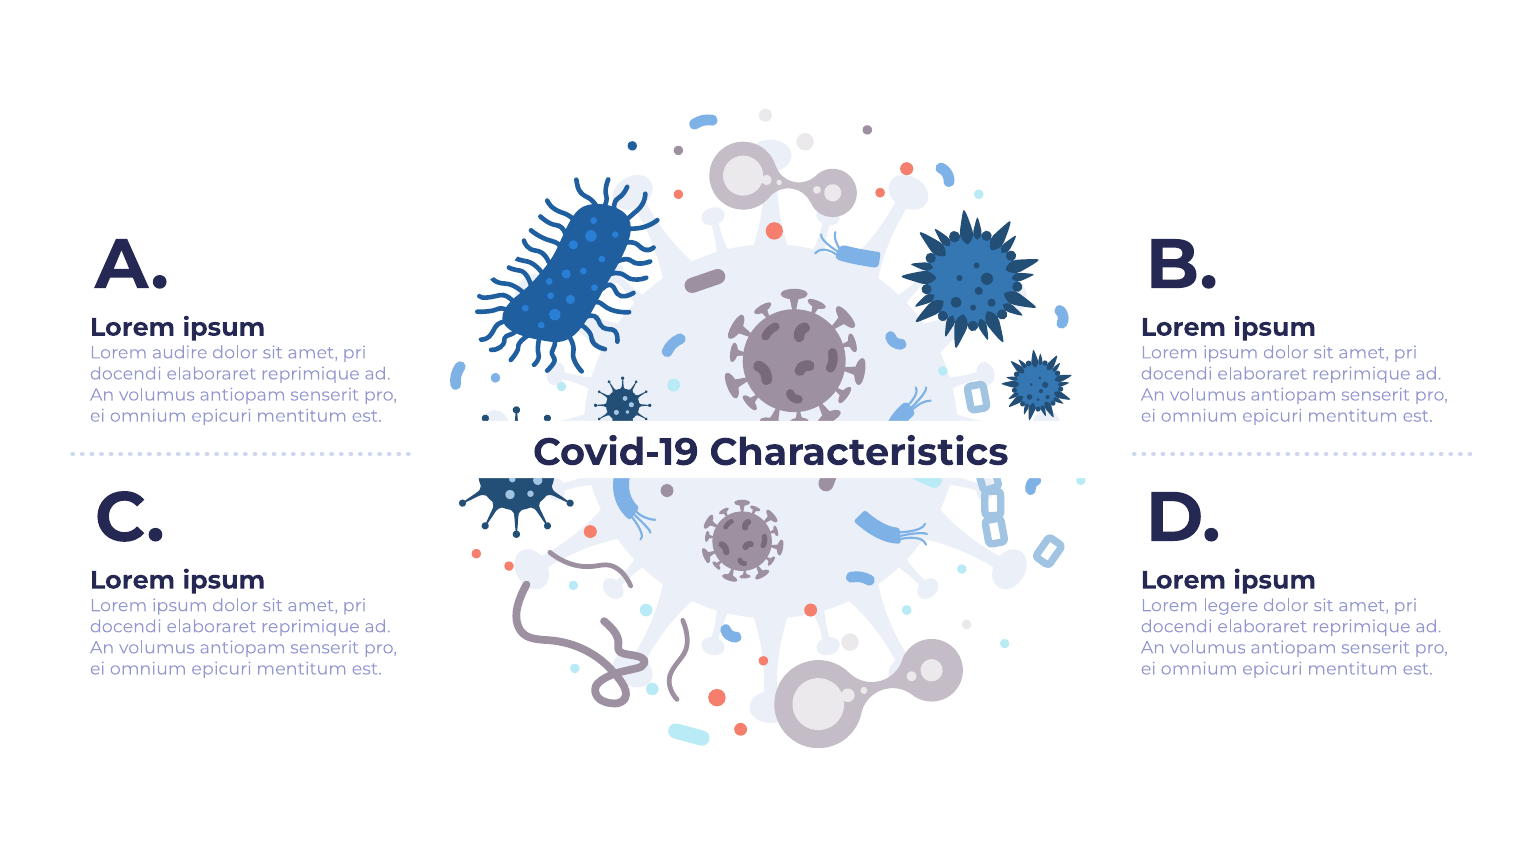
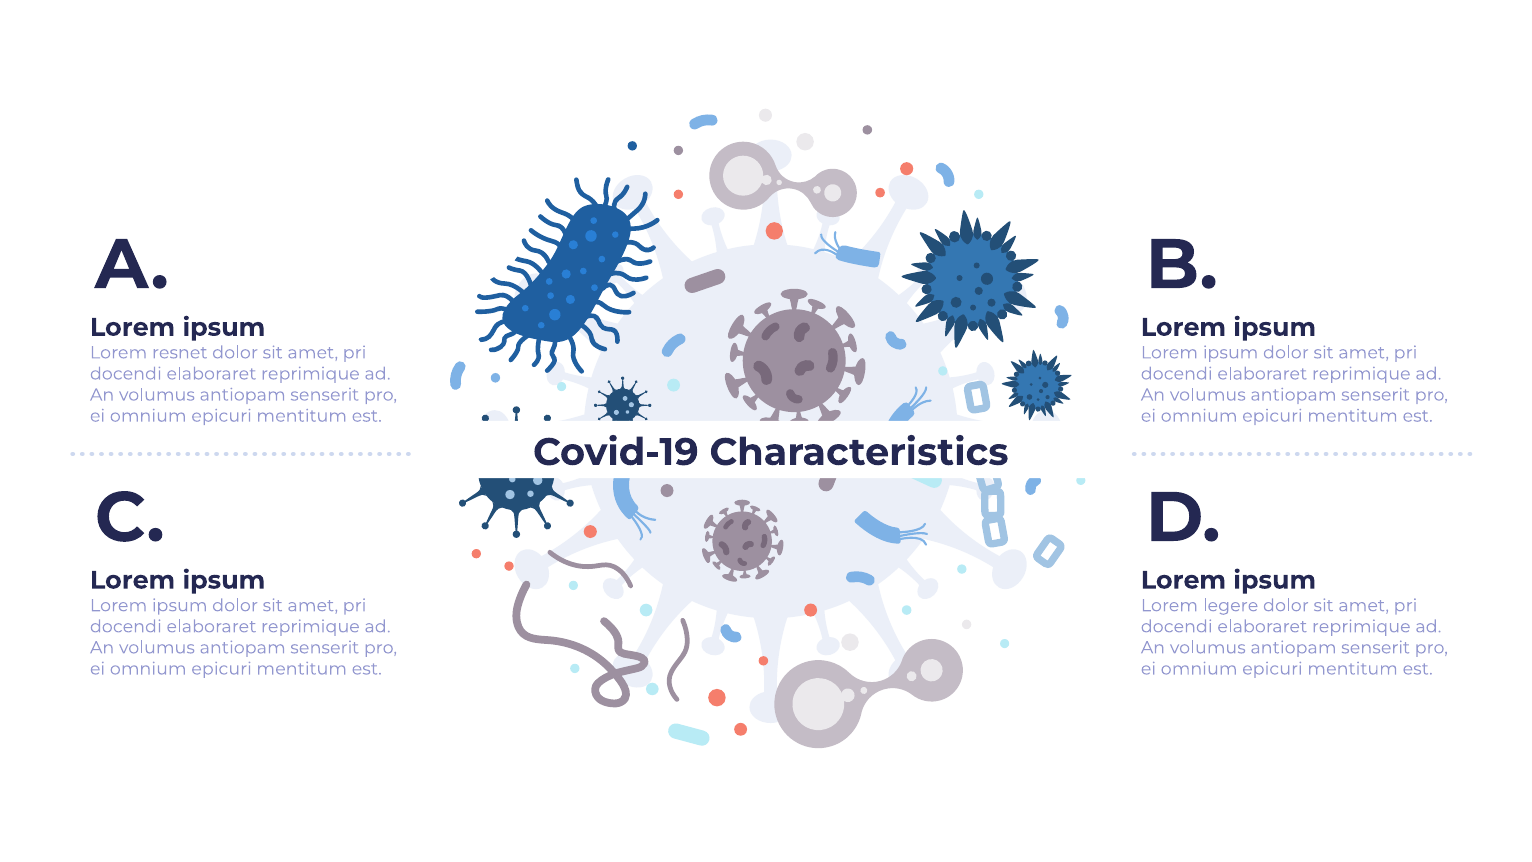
audire: audire -> resnet (180, 353)
